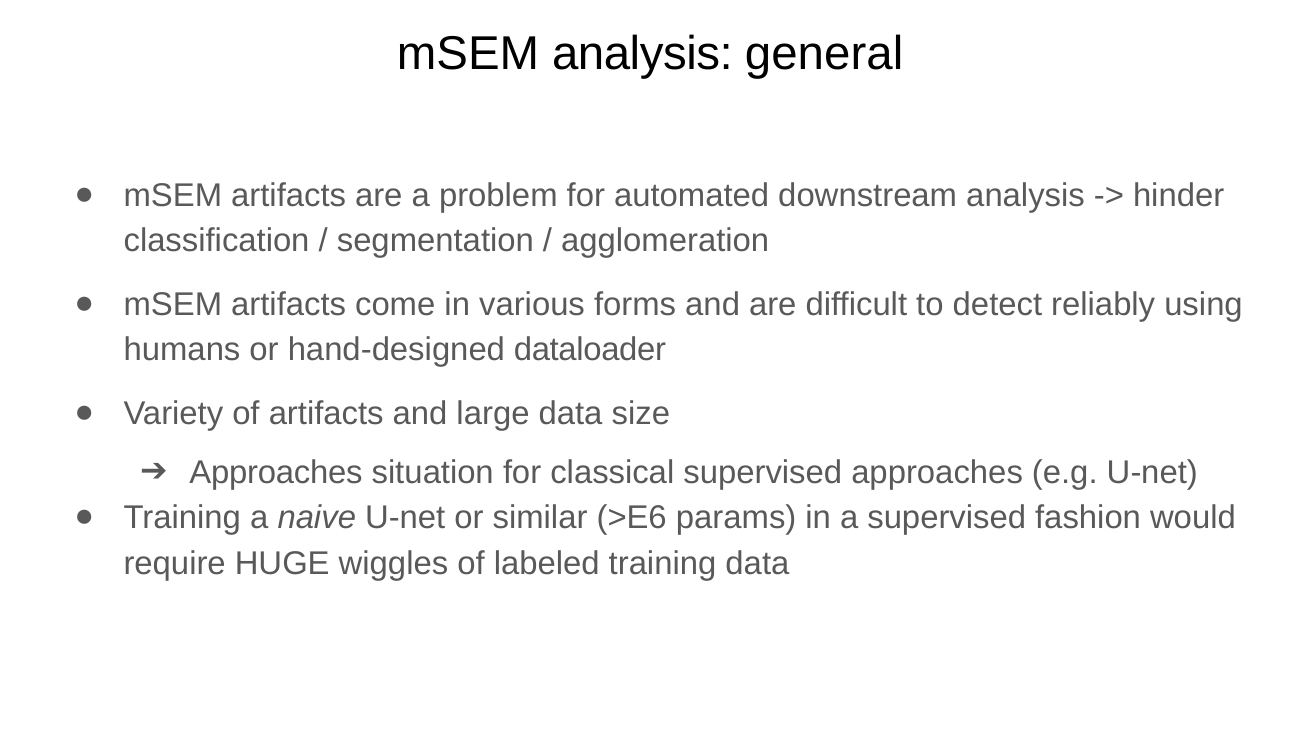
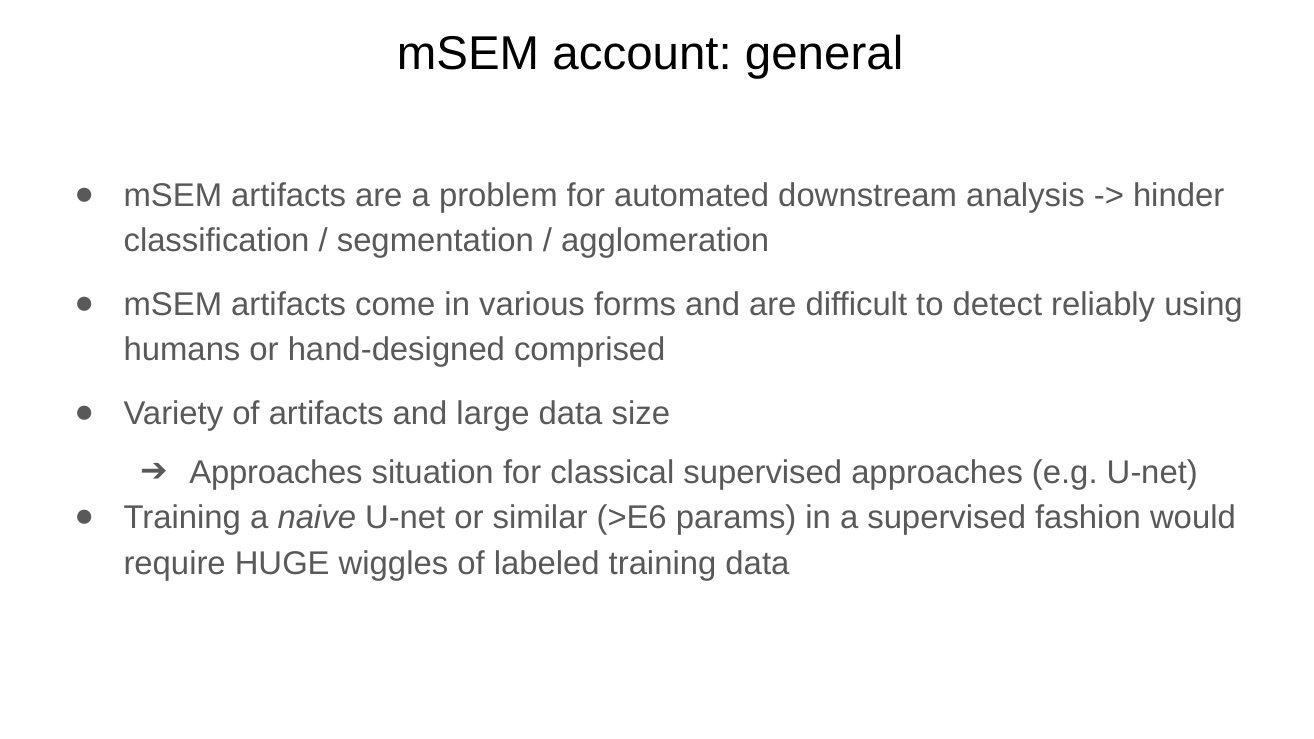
mSEM analysis: analysis -> account (642, 54)
dataloader: dataloader -> comprised (590, 350)
